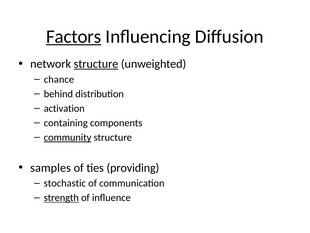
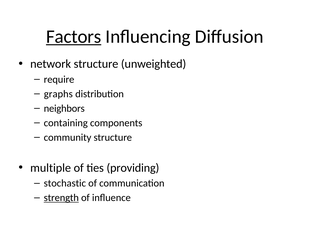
structure underline: present -> none (96, 64)
chance: chance -> require (59, 79)
behind: behind -> graphs (58, 94)
activation: activation -> neighbors (64, 108)
community underline: present -> none (68, 137)
samples: samples -> multiple (51, 167)
